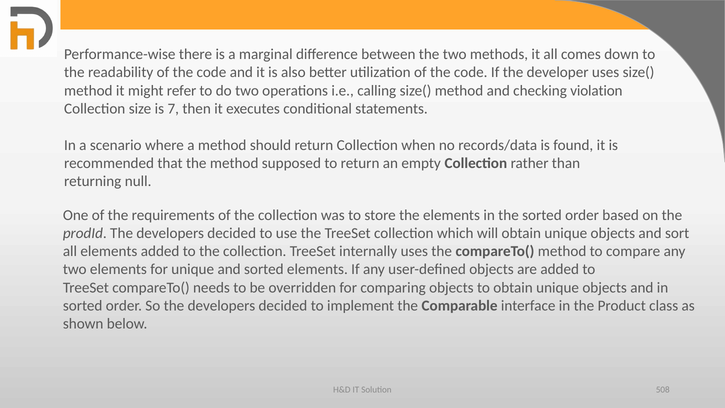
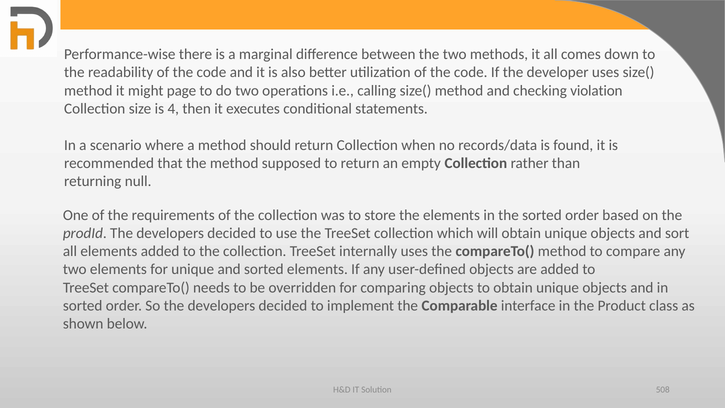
refer: refer -> page (182, 91)
7: 7 -> 4 (173, 109)
